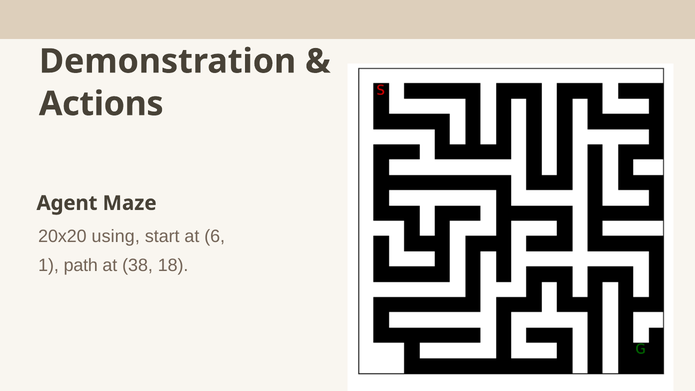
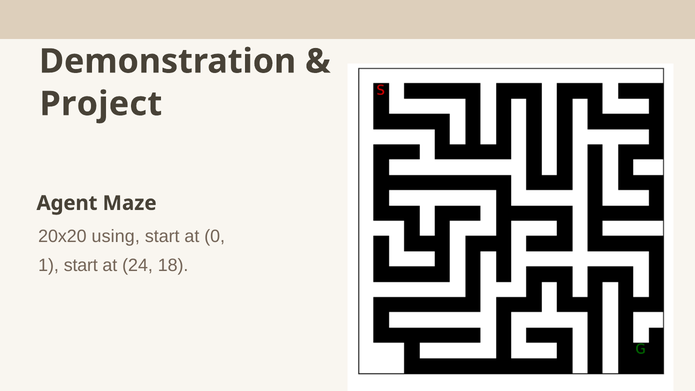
Actions: Actions -> Project (101, 104)
6: 6 -> 0 (215, 236)
1 path: path -> start (81, 265)
38: 38 -> 24 (138, 265)
